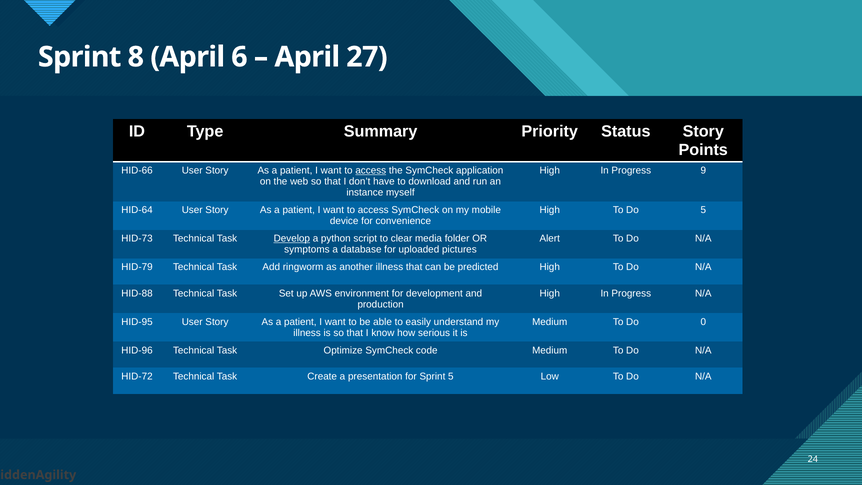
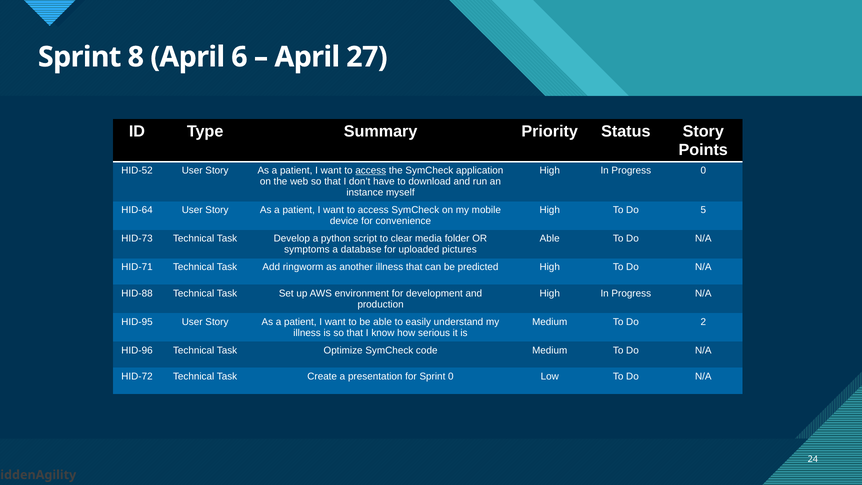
HID-66: HID-66 -> HID-52 (137, 171)
Progress 9: 9 -> 0 (703, 171)
Develop underline: present -> none (292, 239)
Alert: Alert -> Able (550, 239)
HID-79: HID-79 -> HID-71 (137, 267)
0: 0 -> 2 (703, 322)
Sprint 5: 5 -> 0 (451, 376)
